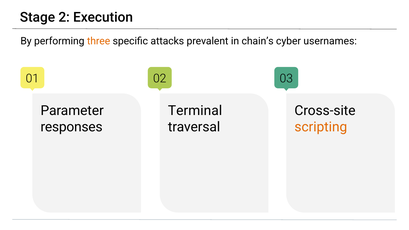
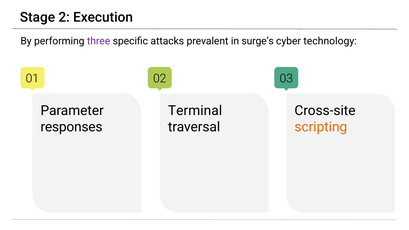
three colour: orange -> purple (99, 41)
chain’s: chain’s -> surge’s (258, 41)
usernames: usernames -> technology (330, 41)
